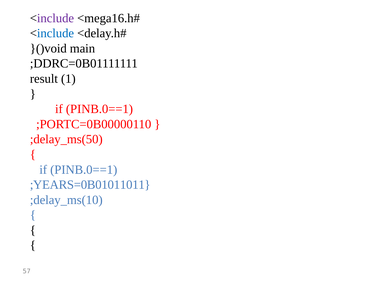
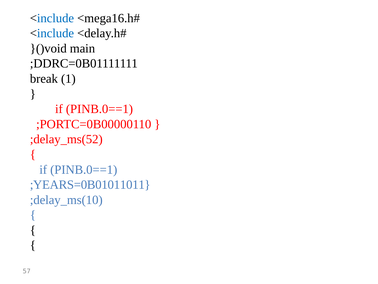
include colour: purple -> blue (55, 18)
result: result -> break (44, 79)
delay_ms(50: delay_ms(50 -> delay_ms(52 (68, 139)
